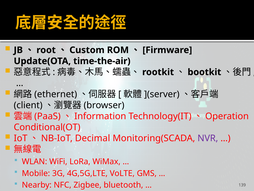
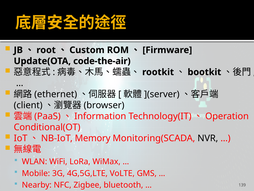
time-the-air: time-the-air -> code-the-air (102, 61)
Decimal: Decimal -> Memory (93, 138)
NVR colour: purple -> black (208, 138)
